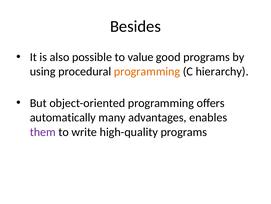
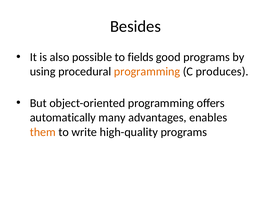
value: value -> fields (141, 57)
hierarchy: hierarchy -> produces (222, 71)
them colour: purple -> orange (43, 132)
